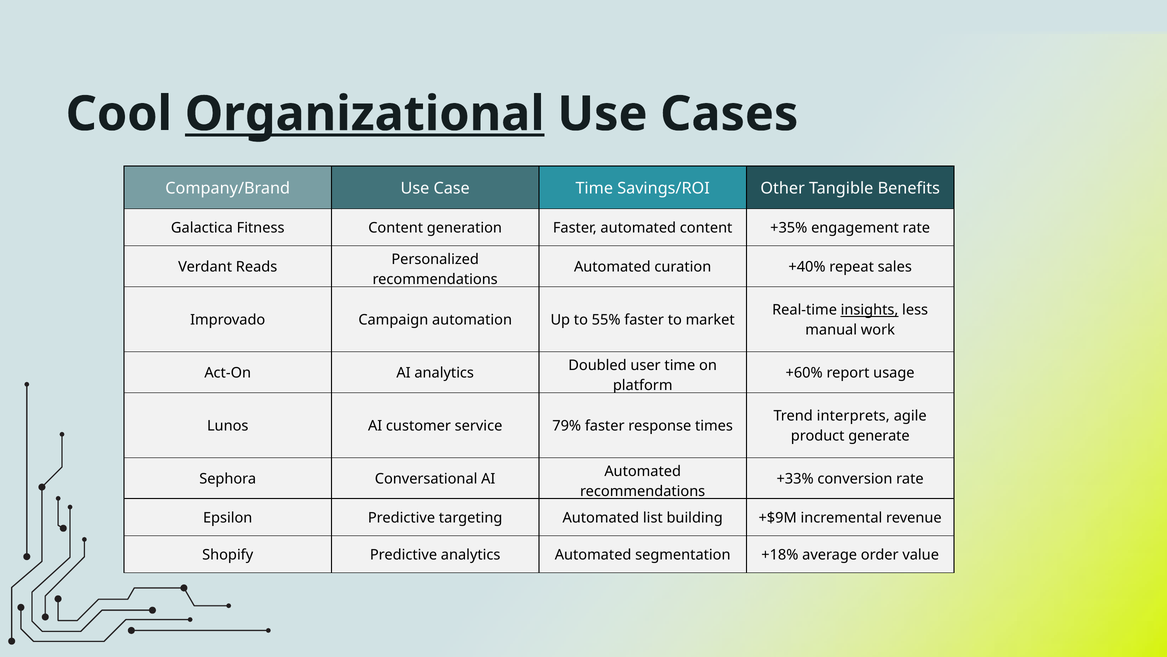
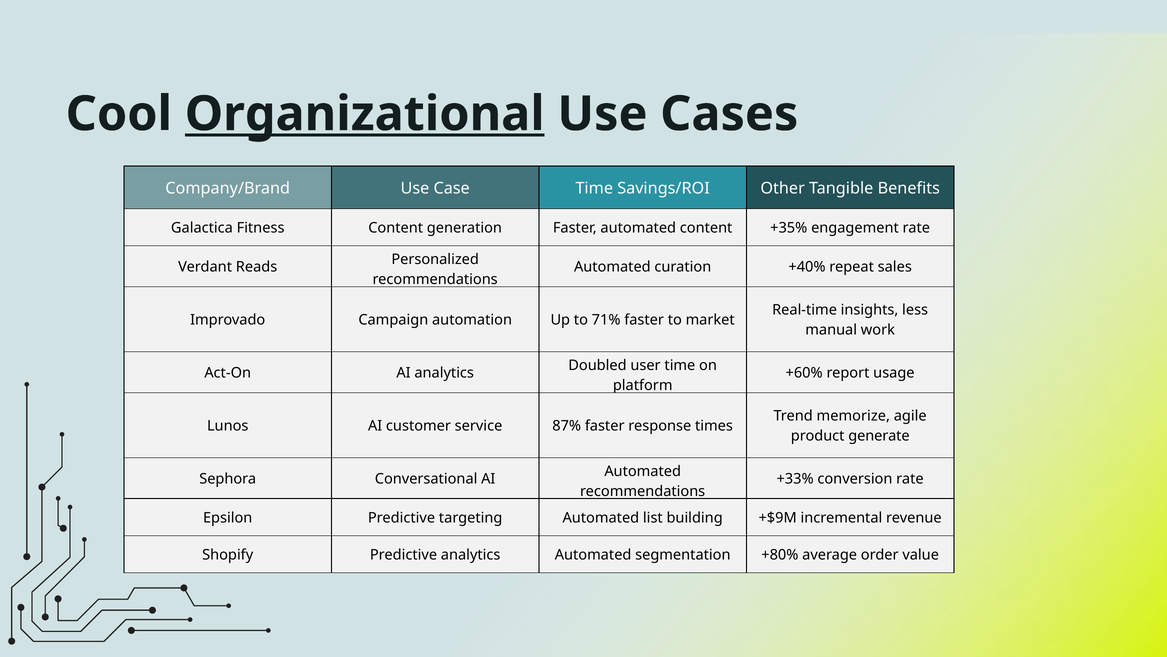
insights underline: present -> none (870, 310)
55%: 55% -> 71% (606, 320)
interprets: interprets -> memorize (853, 416)
79%: 79% -> 87% (567, 426)
+18%: +18% -> +80% (780, 555)
